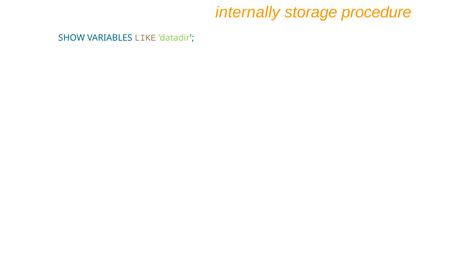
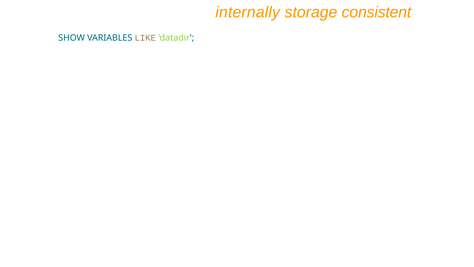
procedure: procedure -> consistent (376, 12)
